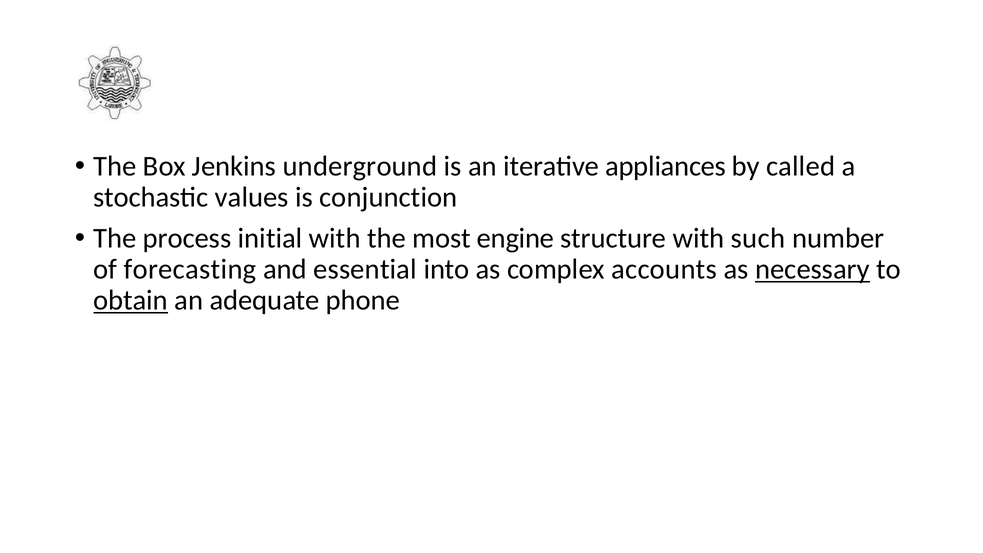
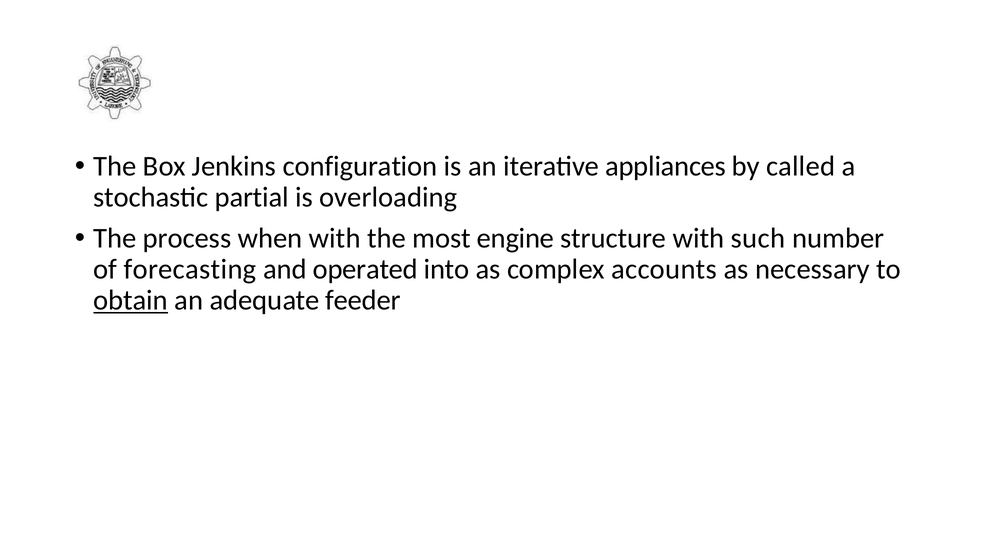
underground: underground -> configuration (360, 166)
values: values -> partial (252, 197)
conjunction: conjunction -> overloading (388, 197)
initial: initial -> when (270, 238)
essential: essential -> operated (365, 269)
necessary underline: present -> none (812, 269)
phone: phone -> feeder (363, 300)
